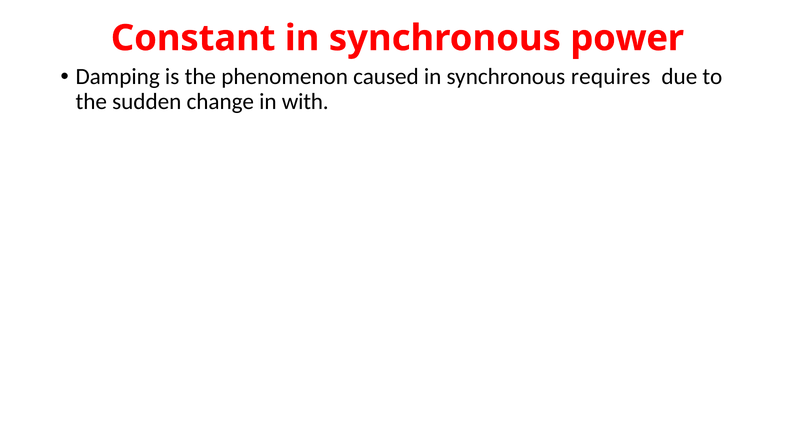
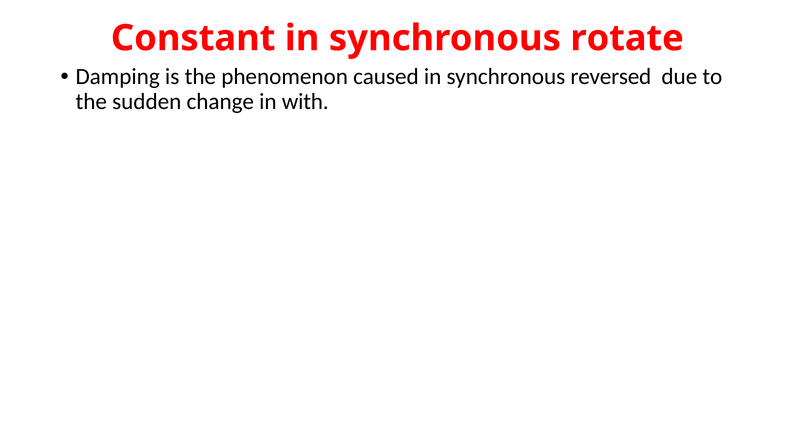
power: power -> rotate (627, 38)
requires: requires -> reversed (611, 77)
